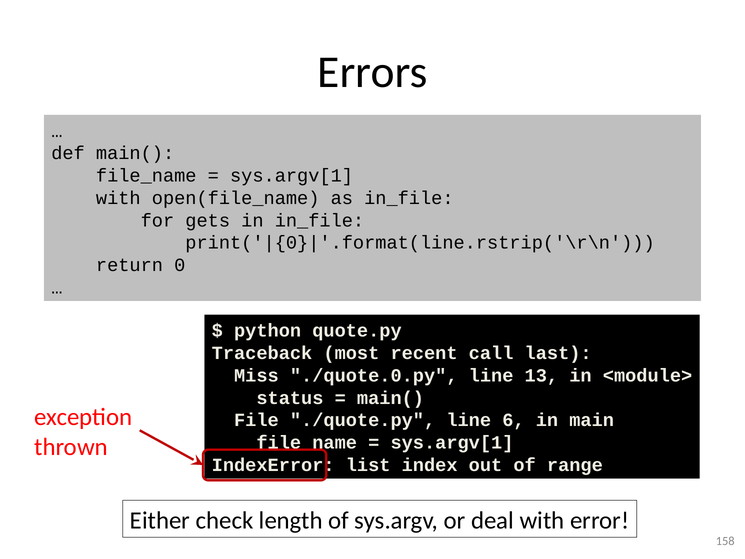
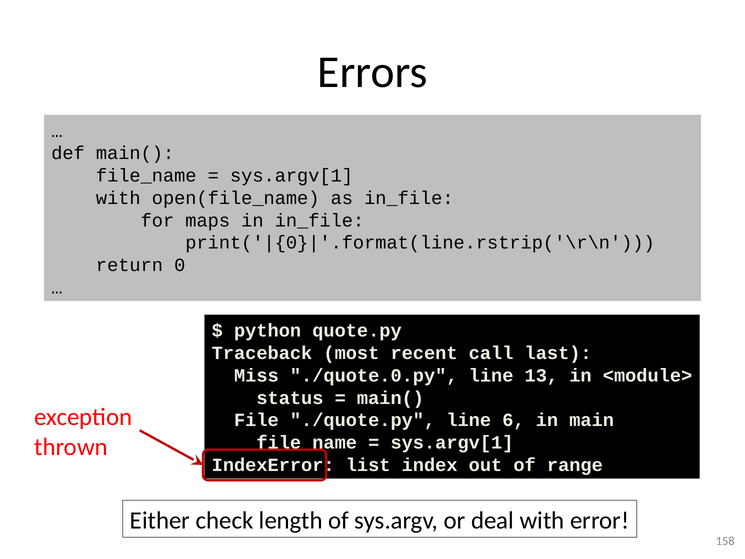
gets: gets -> maps (208, 220)
